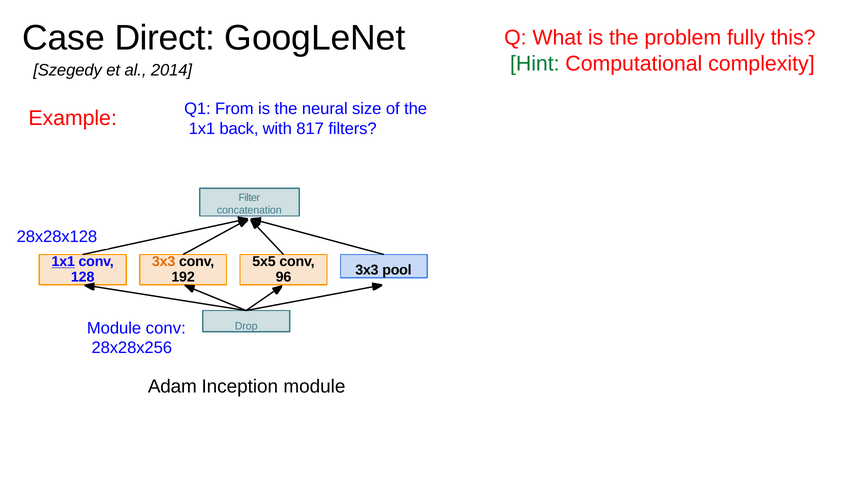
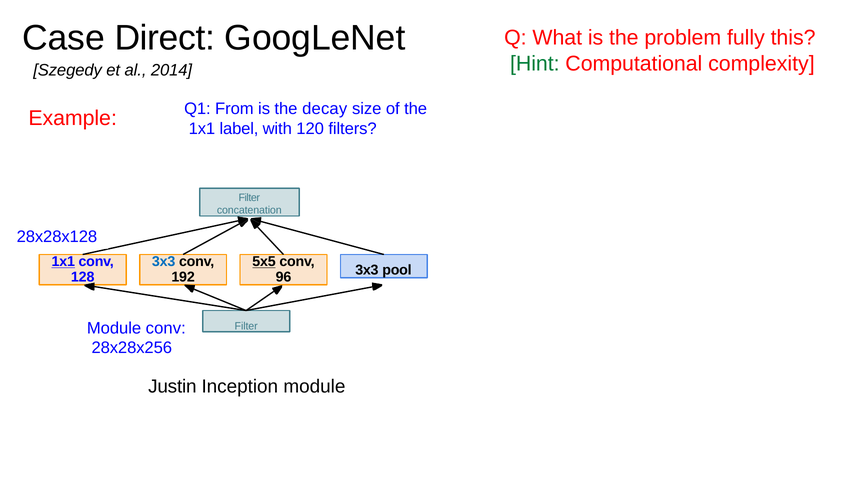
neural: neural -> decay (325, 109)
back: back -> label (239, 128)
817: 817 -> 120 (310, 128)
3x3 colour: orange -> blue (164, 262)
5x5 underline: none -> present (264, 262)
Drop: Drop -> Filter (246, 326)
Adam: Adam -> Justin (172, 386)
